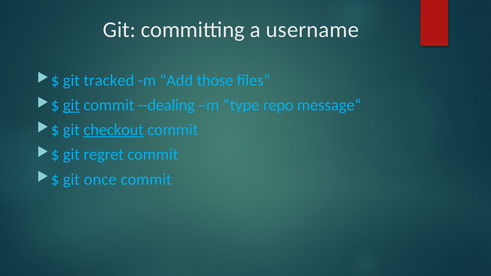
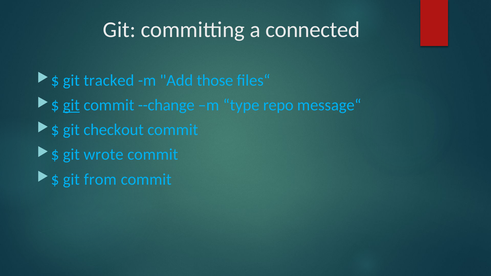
username: username -> connected (313, 30)
--dealing: --dealing -> --change (166, 105)
checkout underline: present -> none (114, 130)
regret: regret -> wrote (104, 155)
once: once -> from (100, 179)
